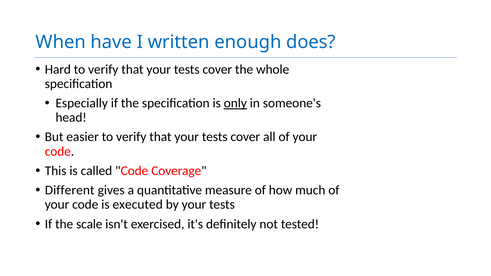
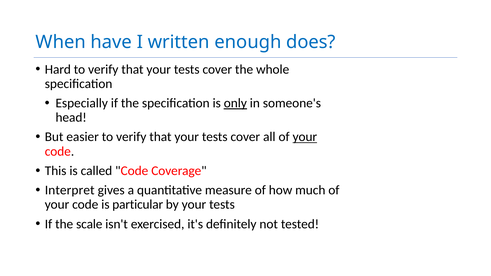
your underline: none -> present (305, 137)
Different: Different -> Interpret (70, 190)
executed: executed -> particular (138, 205)
